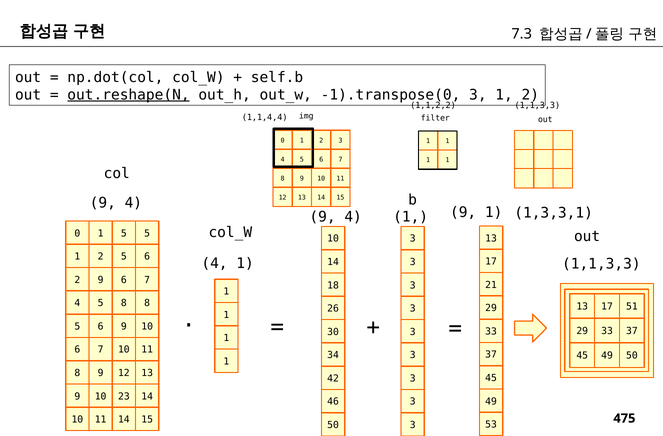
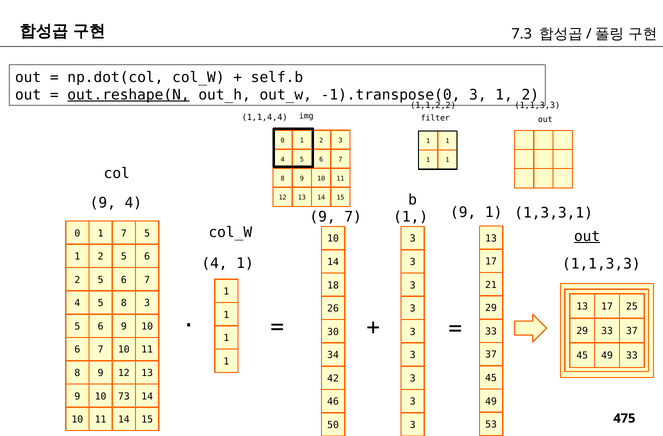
4: 4 -> 7 (353, 217)
1 5: 5 -> 7 (124, 233)
out underline: none -> present (587, 236)
9: 9 -> 5 (101, 280)
8 8: 8 -> 3 (147, 303)
51: 51 -> 25 (632, 306)
49 50: 50 -> 33 (632, 355)
23: 23 -> 73 (124, 396)
